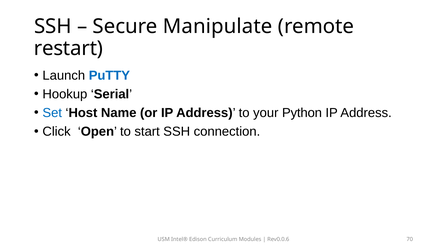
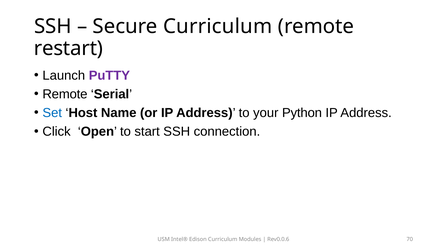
Secure Manipulate: Manipulate -> Curriculum (218, 26)
PuTTY colour: blue -> purple (109, 76)
Hookup: Hookup -> Remote (65, 94)
